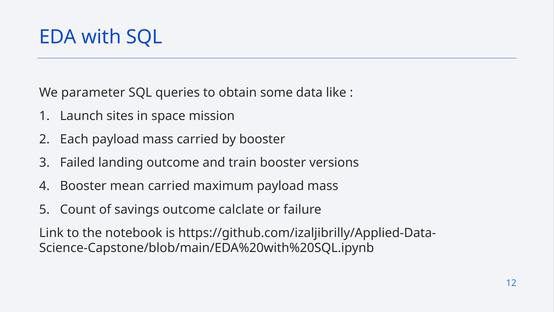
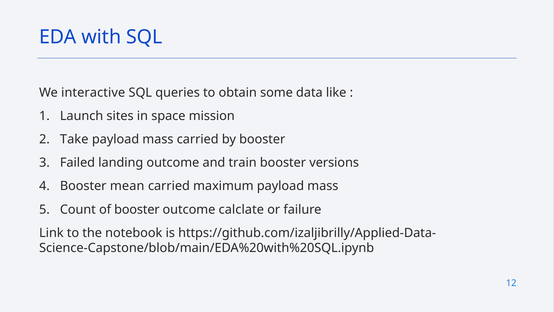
parameter: parameter -> interactive (93, 93)
Each: Each -> Take (74, 139)
of savings: savings -> booster (137, 209)
